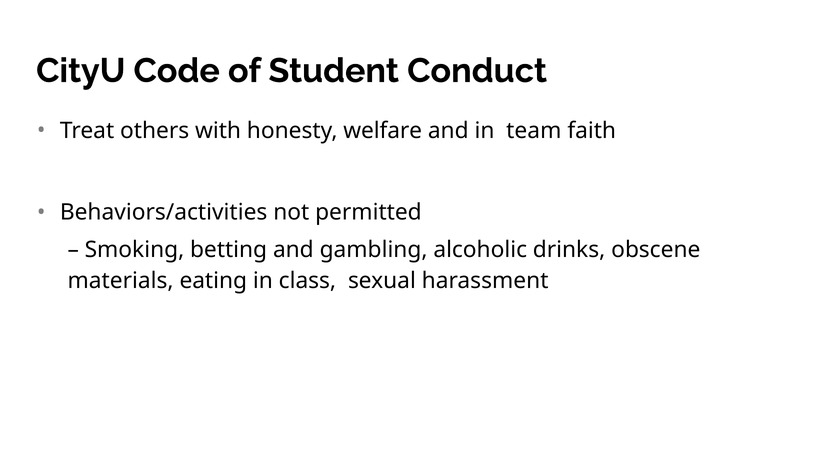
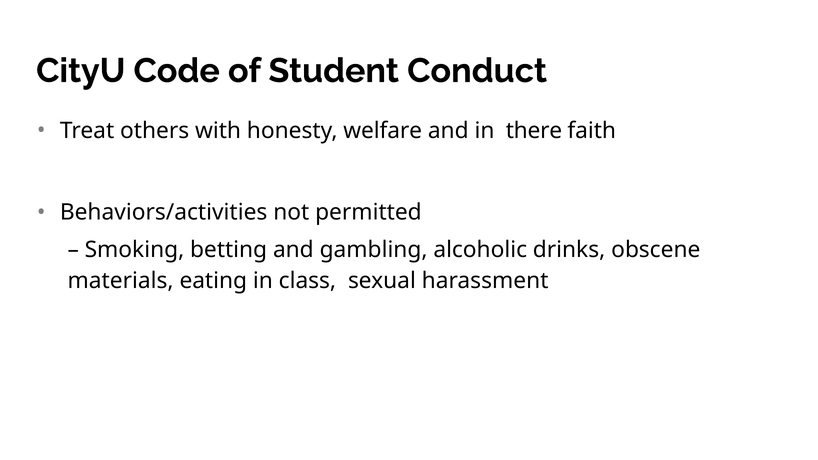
team: team -> there (534, 131)
